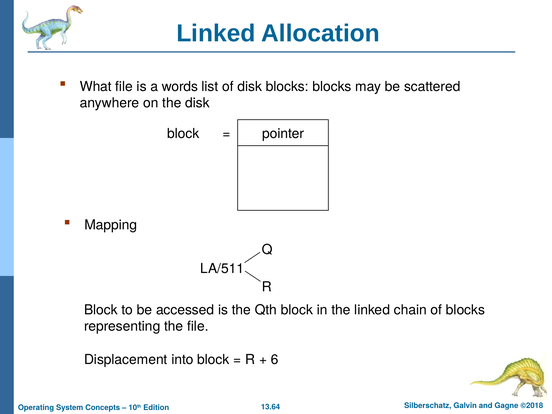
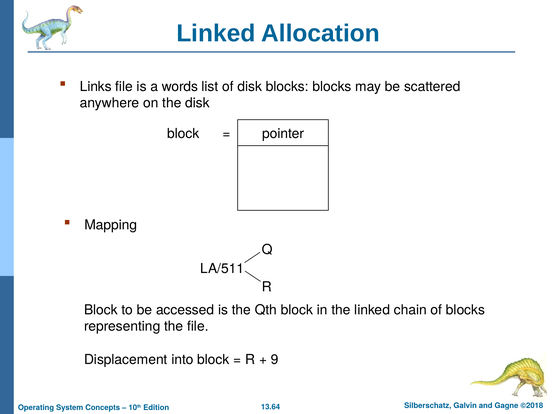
What: What -> Links (96, 86)
6: 6 -> 9 (275, 360)
